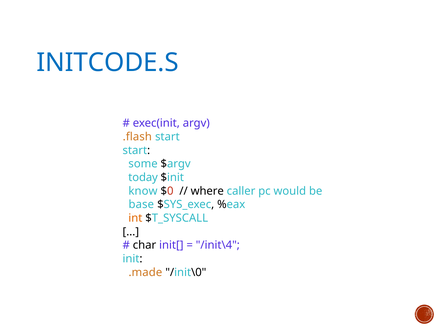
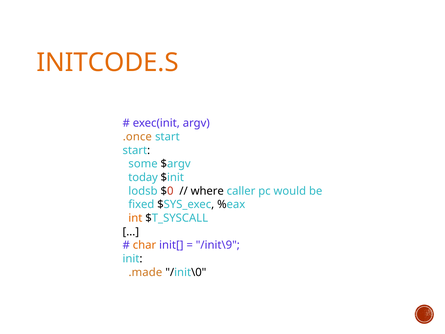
INITCODE.S colour: blue -> orange (108, 63)
.flash: .flash -> .once (137, 137)
know: know -> lodsb (143, 191)
base: base -> fixed (141, 204)
char colour: black -> orange (144, 245)
/init\4: /init\4 -> /init\9 (218, 245)
